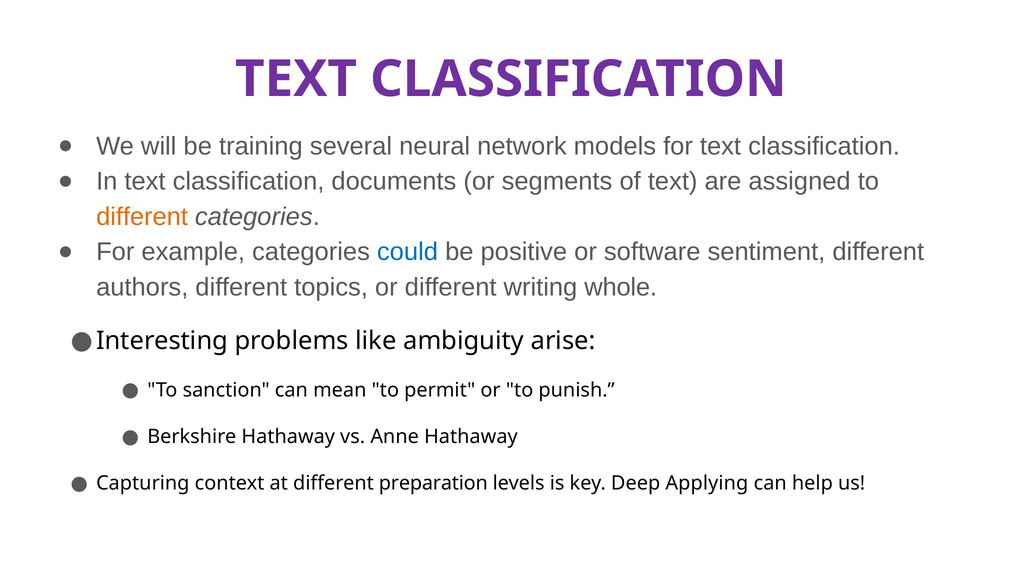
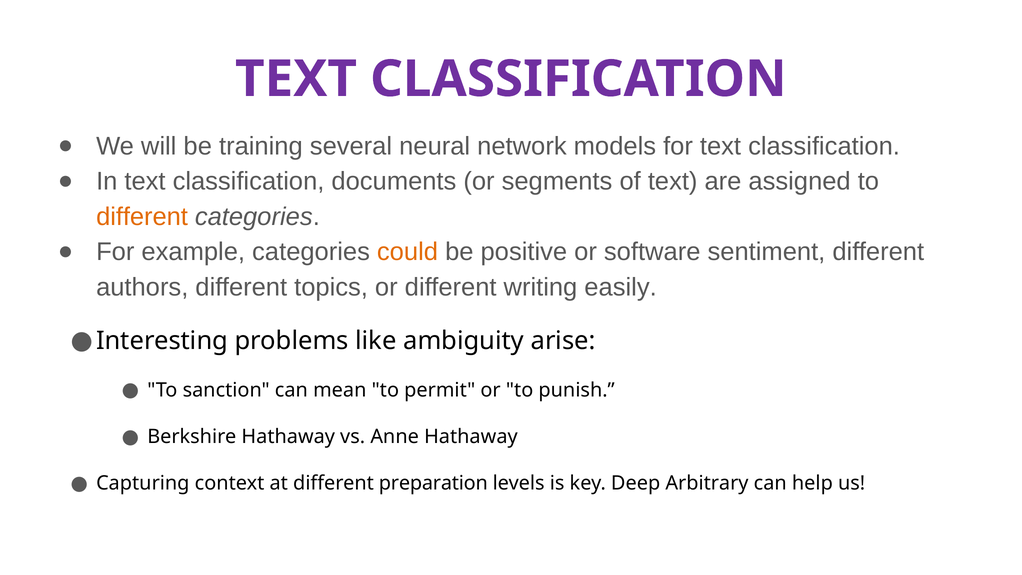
could colour: blue -> orange (407, 252)
whole: whole -> easily (621, 287)
Applying: Applying -> Arbitrary (707, 483)
